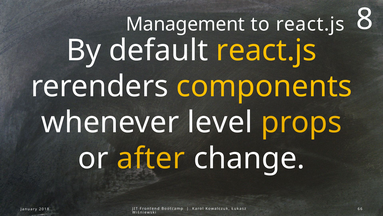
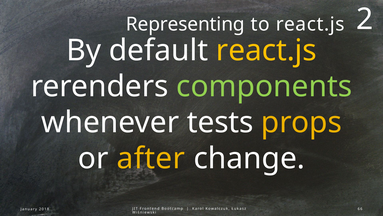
Management: Management -> Representing (185, 24)
8: 8 -> 2 (365, 19)
components colour: yellow -> light green (264, 86)
level: level -> tests (220, 122)
